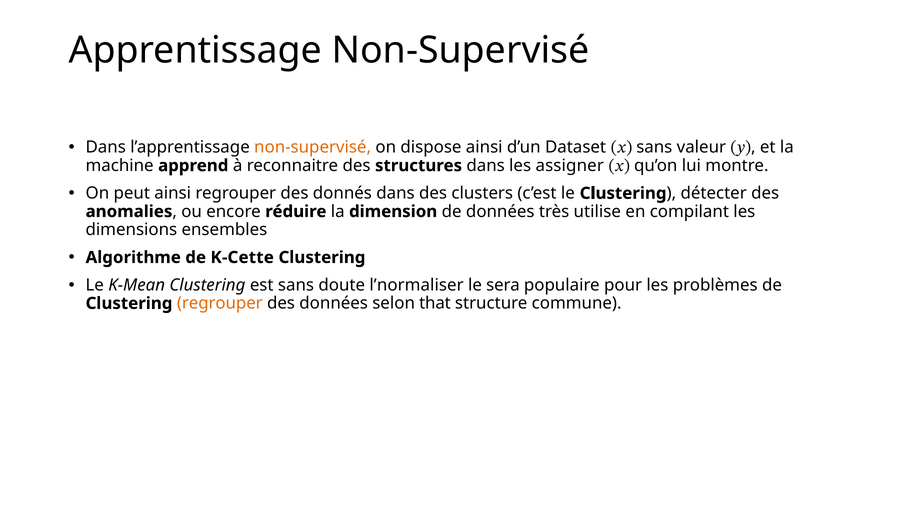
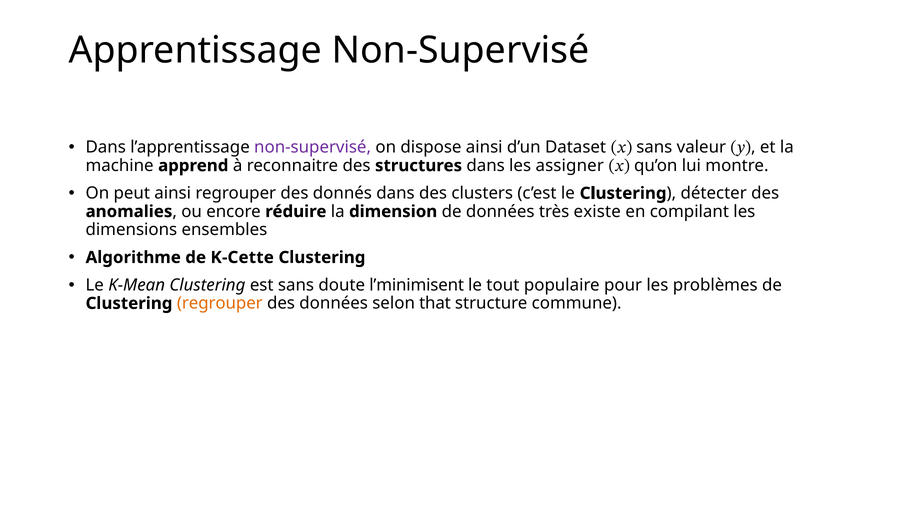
non-supervisé colour: orange -> purple (313, 147)
utilise: utilise -> existe (597, 211)
l’normaliser: l’normaliser -> l’minimisent (417, 285)
sera: sera -> tout (503, 285)
